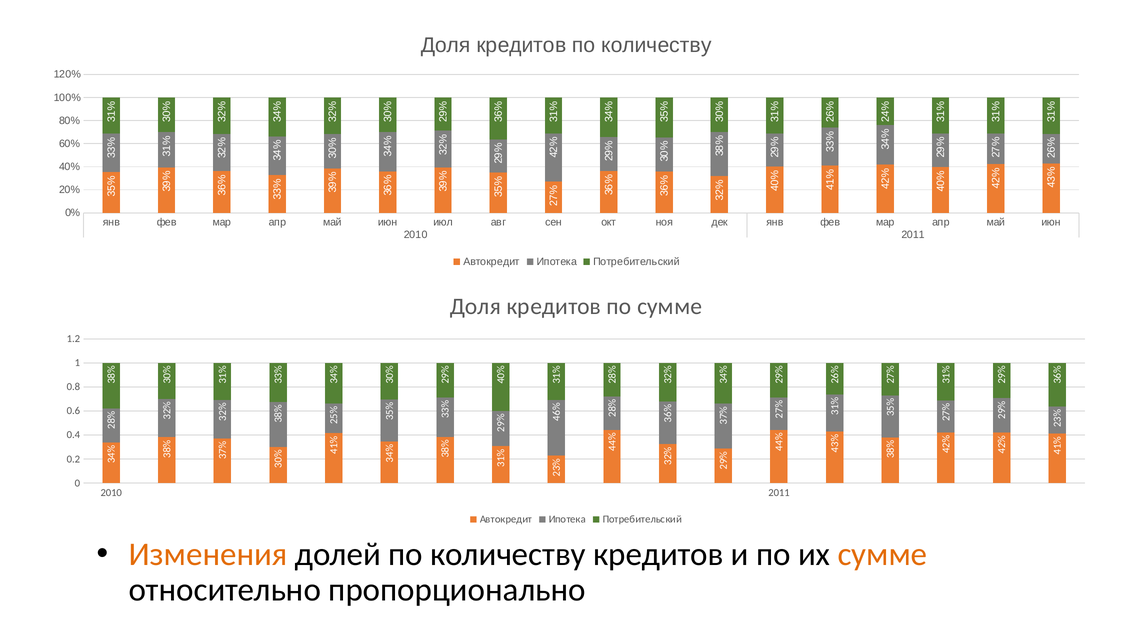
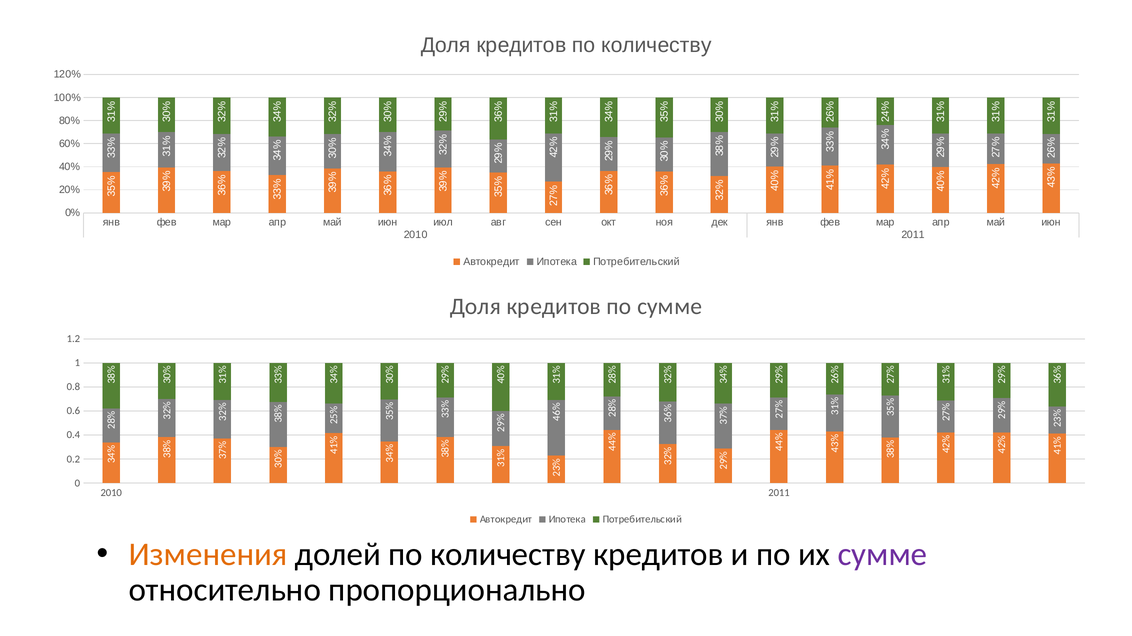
сумме colour: orange -> purple (882, 555)
